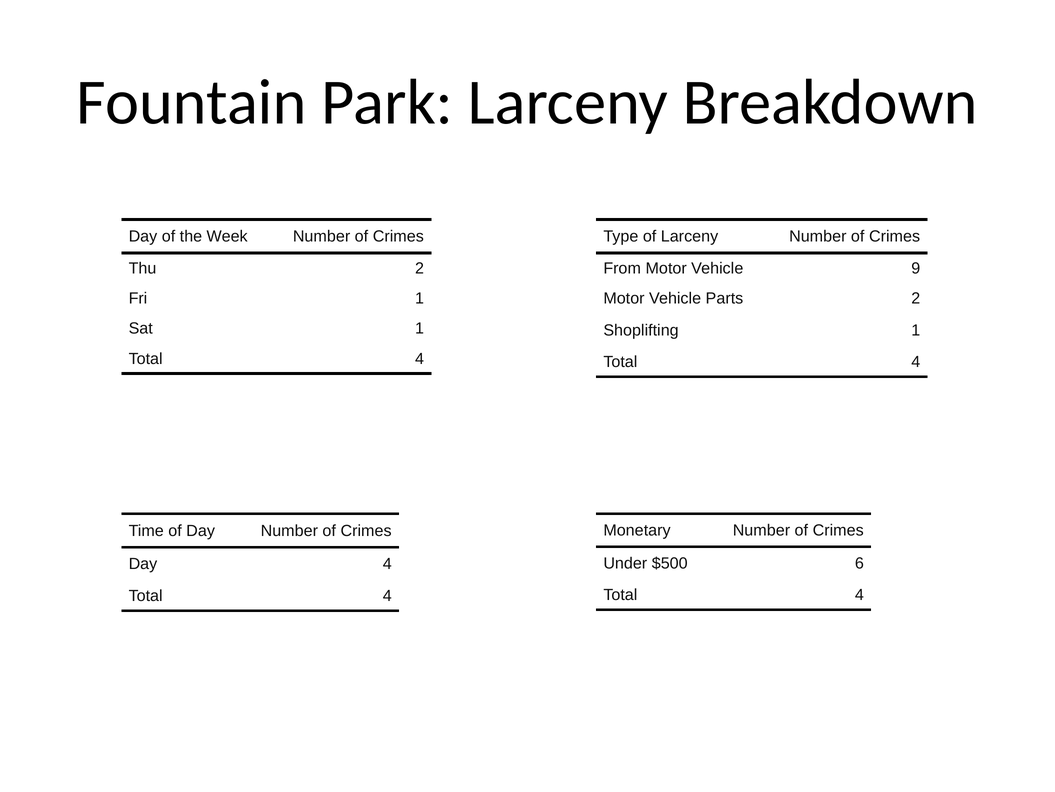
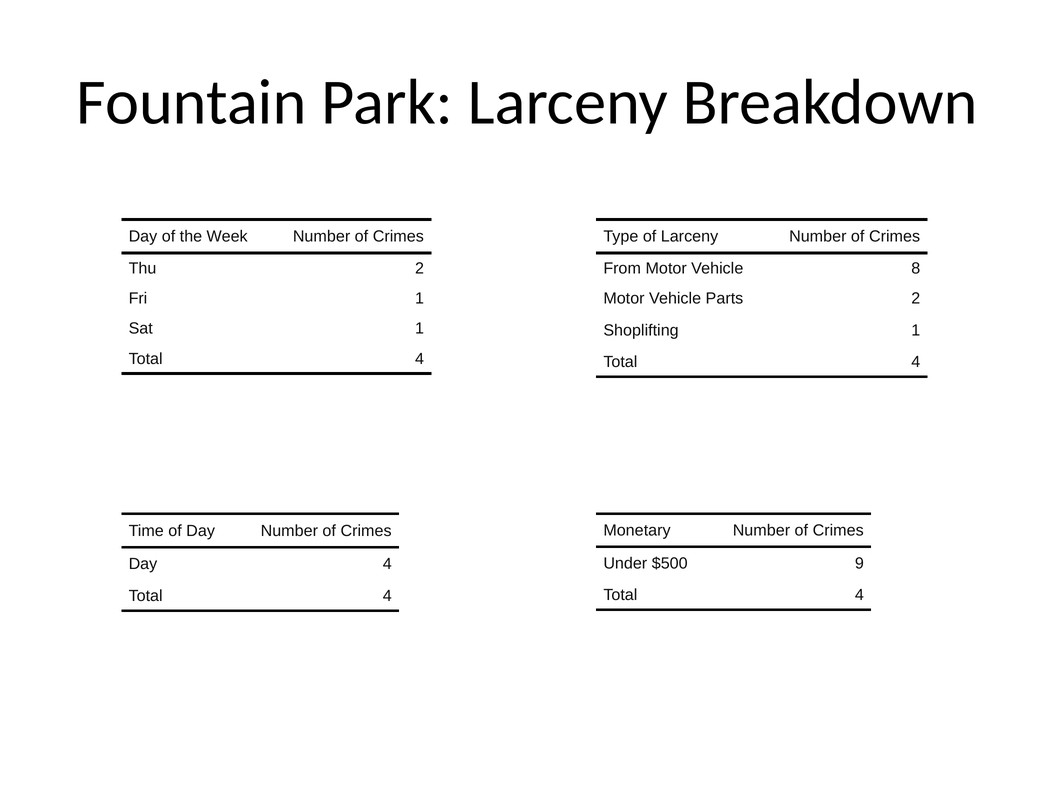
9: 9 -> 8 (916, 268)
6: 6 -> 9 (859, 563)
